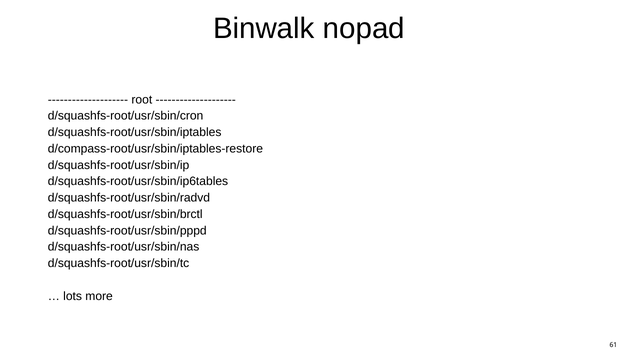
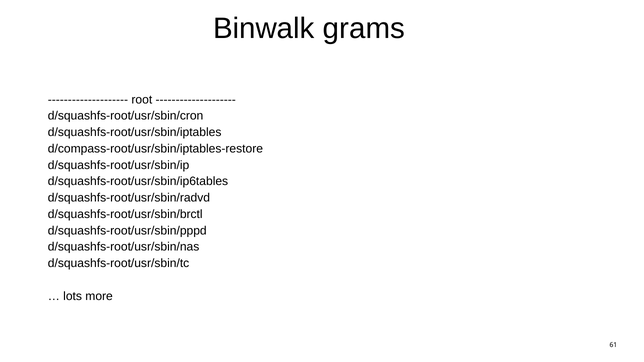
nopad: nopad -> grams (364, 29)
